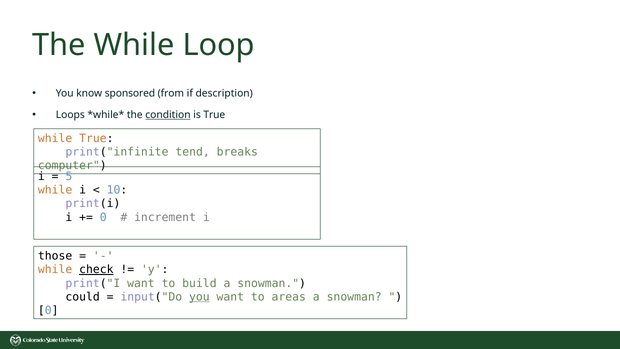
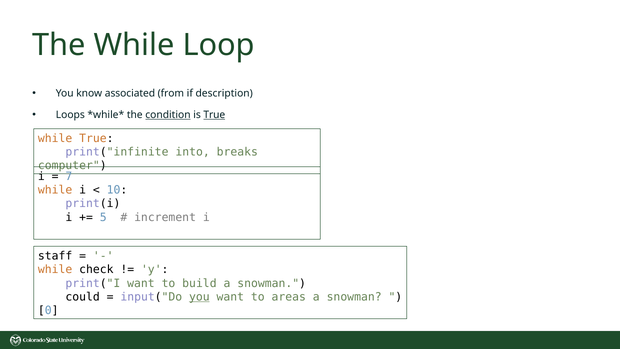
sponsored: sponsored -> associated (130, 93)
True underline: none -> present (214, 115)
tend: tend -> into (193, 152)
5: 5 -> 7 (69, 176)
0: 0 -> 5 (103, 217)
those: those -> staff (55, 256)
check underline: present -> none (96, 269)
